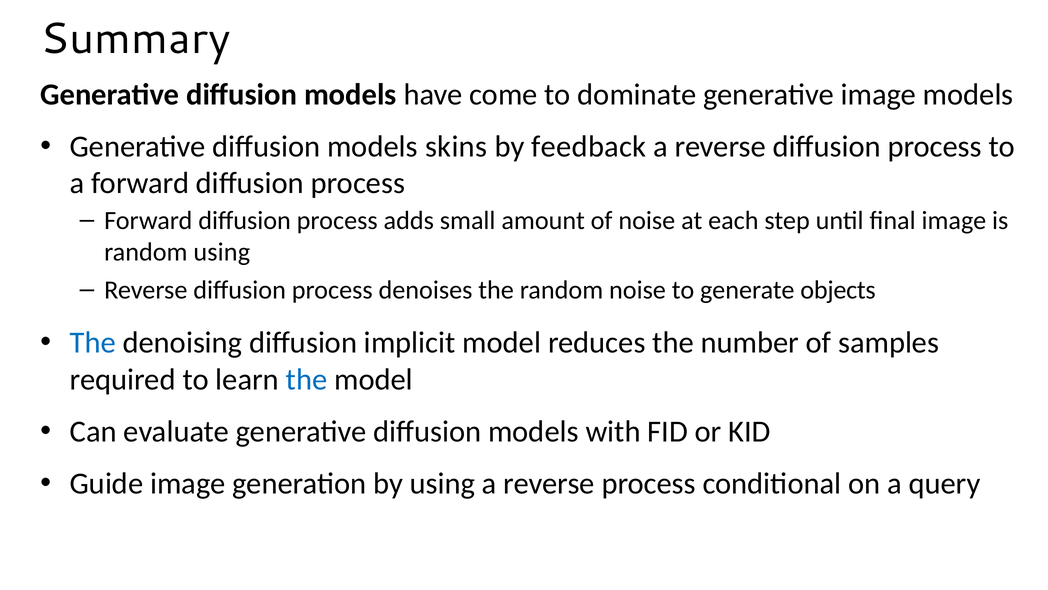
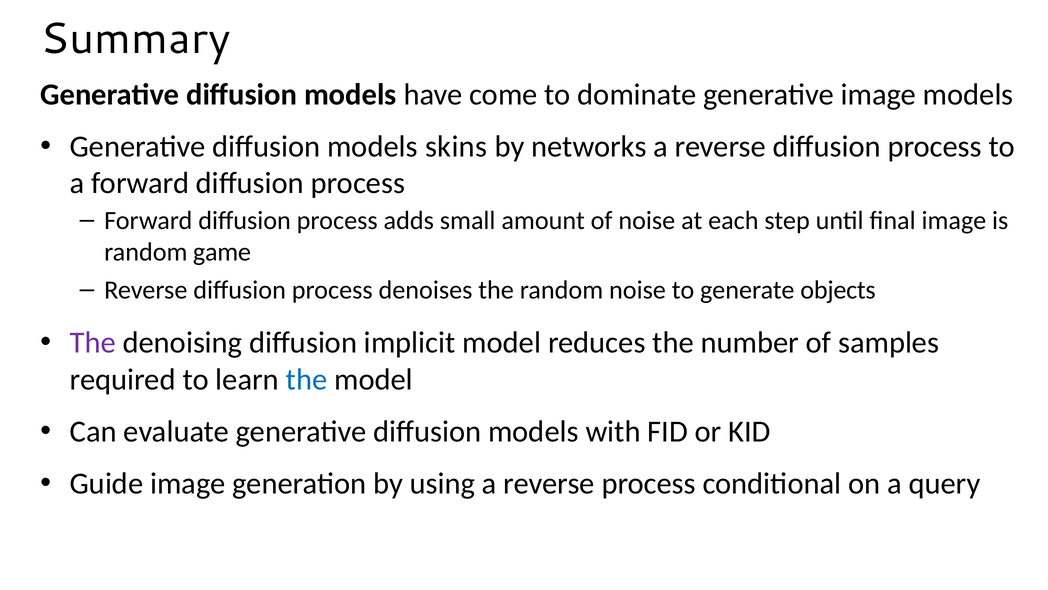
feedback: feedback -> networks (589, 146)
random using: using -> game (222, 252)
The colour: blue -> purple (93, 343)
